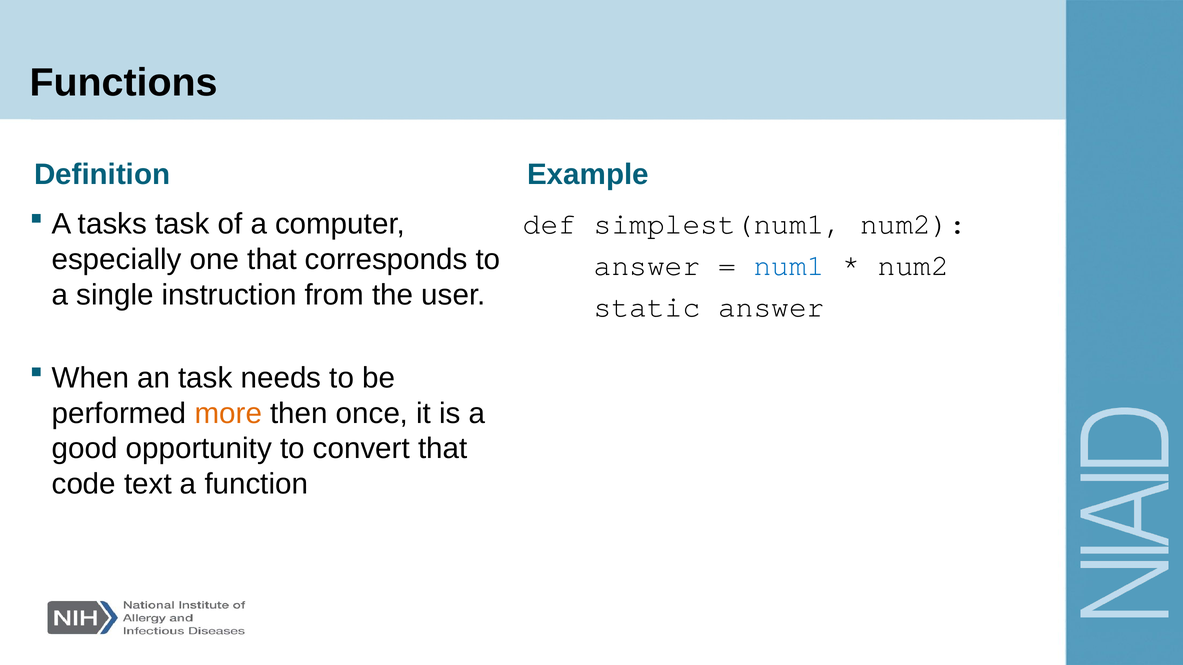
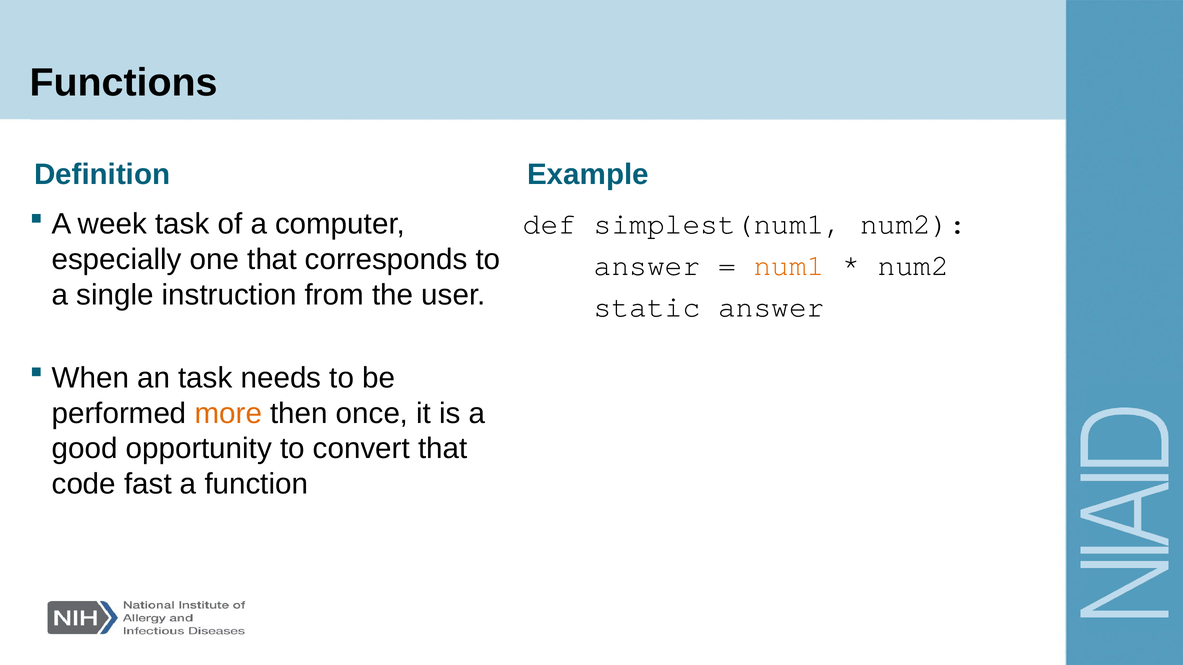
tasks: tasks -> week (112, 224)
num1 colour: blue -> orange (789, 266)
text: text -> fast (148, 485)
